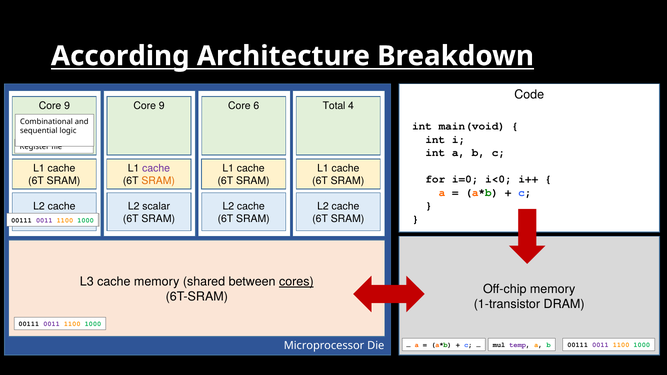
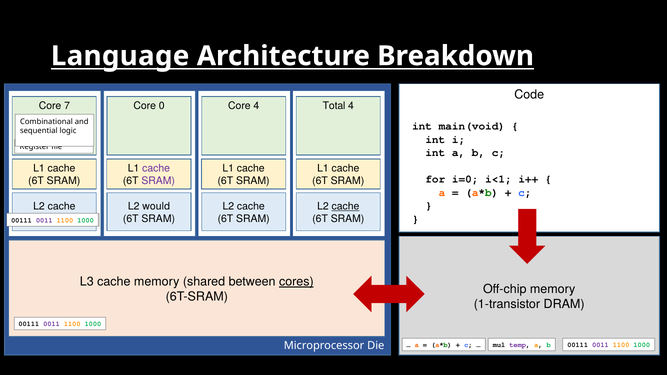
According: According -> Language (120, 56)
9: 9 -> 7 (67, 106)
9: 9 -> 0 (162, 106)
Core 6: 6 -> 4 (256, 106)
i<0: i<0 -> i<1 (498, 179)
SRAM colour: orange -> purple (158, 181)
scalar: scalar -> would (156, 206)
cache underline: none -> present (345, 206)
